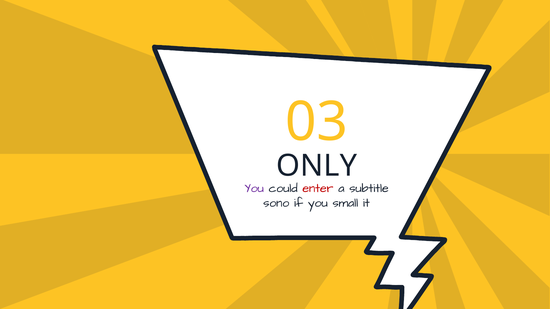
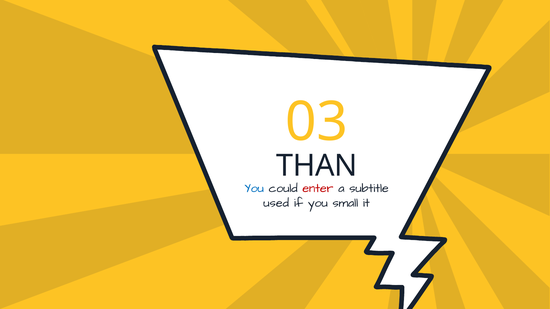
ONLY: ONLY -> THAN (317, 166)
You colour: purple -> blue (254, 188)
sono: sono -> used (276, 203)
